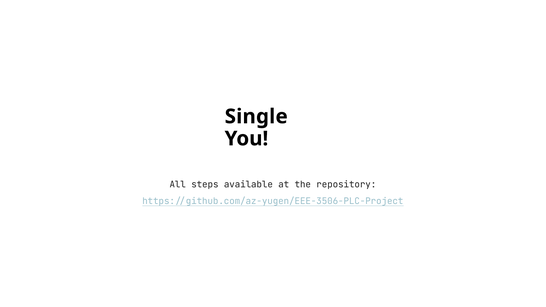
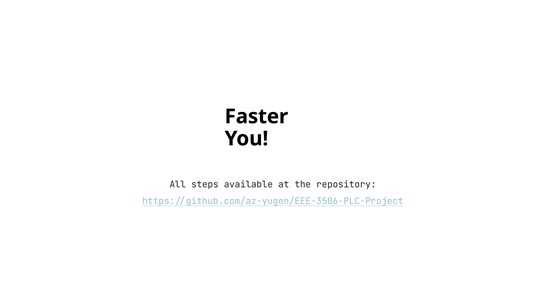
Single: Single -> Faster (256, 117)
